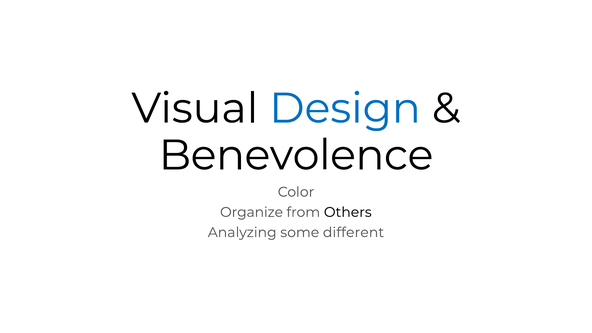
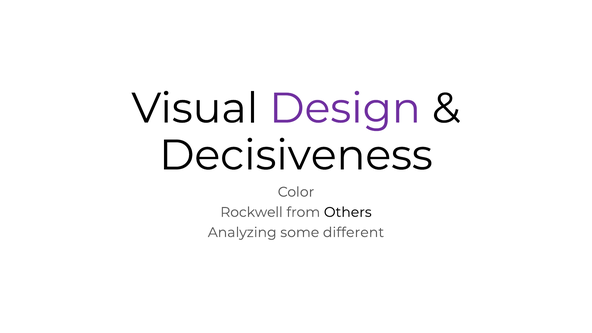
Design colour: blue -> purple (345, 108)
Benevolence: Benevolence -> Decisiveness (296, 155)
Organize: Organize -> Rockwell (252, 212)
